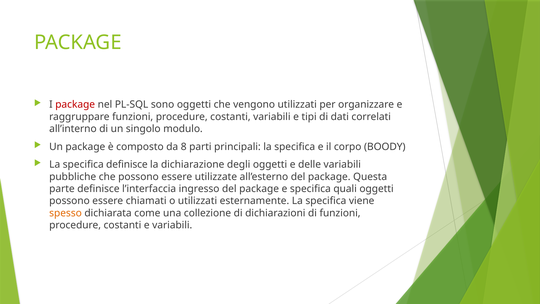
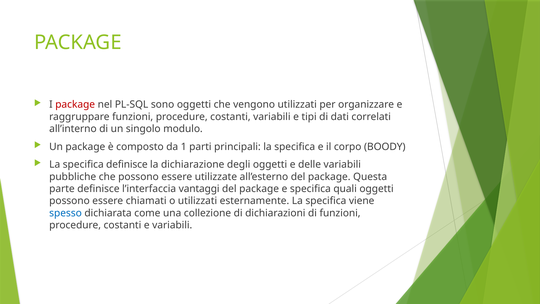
8: 8 -> 1 (184, 147)
ingresso: ingresso -> vantaggi (199, 189)
spesso colour: orange -> blue (66, 213)
